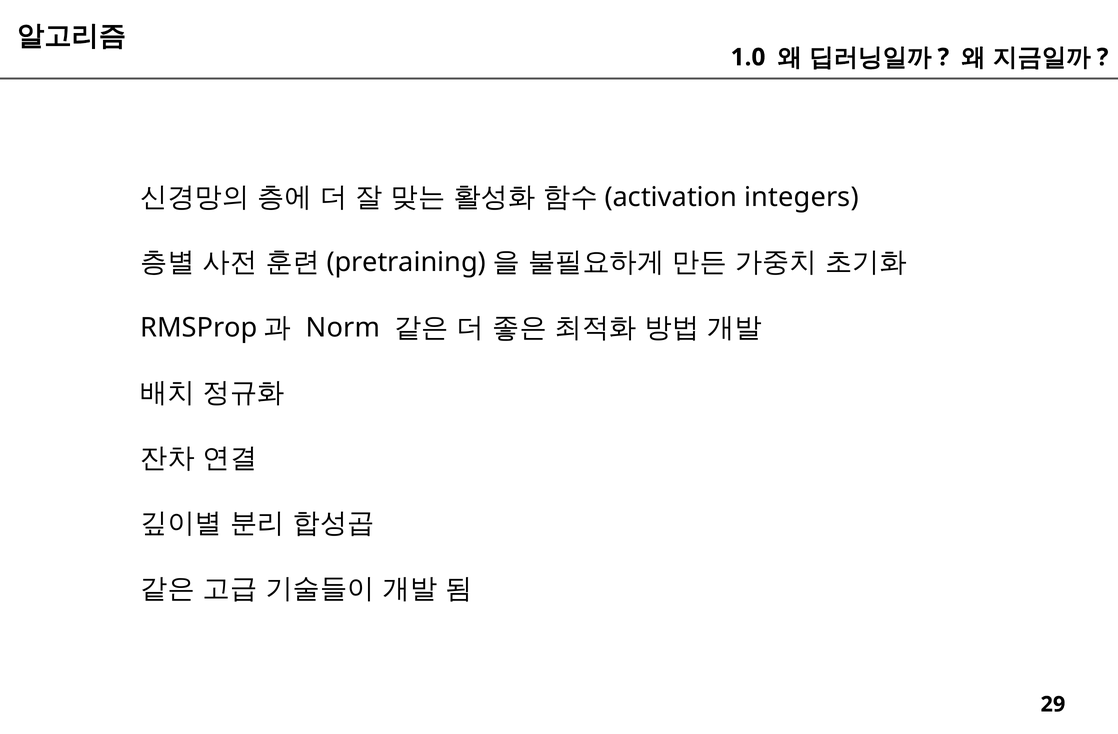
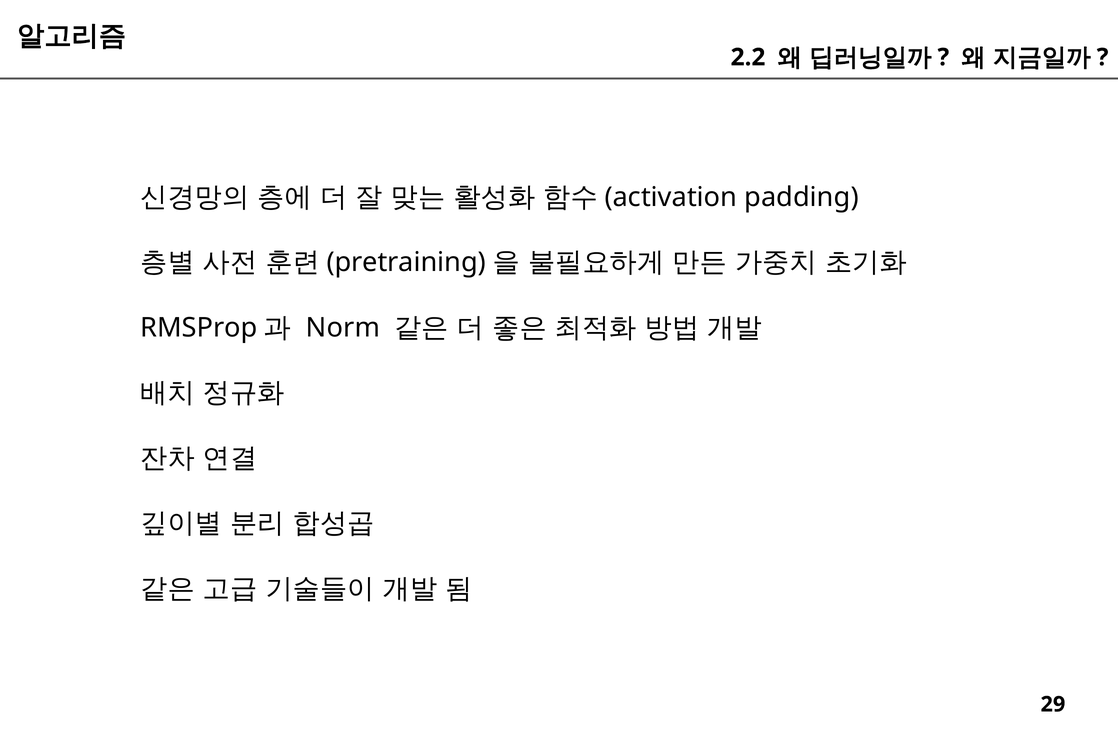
1.0: 1.0 -> 2.2 (748, 57)
integers: integers -> padding (802, 197)
